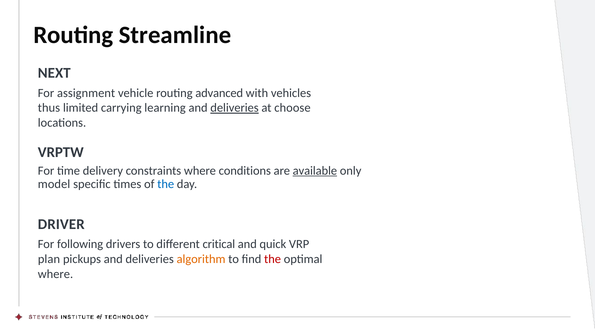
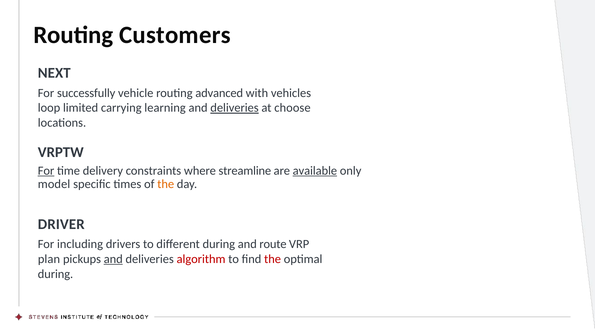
Streamline: Streamline -> Customers (175, 35)
assignment: assignment -> successfully (86, 93)
thus: thus -> loop (49, 108)
For underline: none -> present (46, 170)
conditions: conditions -> streamline (245, 170)
the colour: blue -> orange (166, 184)
following: following -> including (80, 244)
different critical: critical -> during (219, 244)
quick: quick -> route (273, 244)
and underline: none -> present (113, 259)
algorithm colour: orange -> red (201, 259)
where: where -> during (56, 274)
